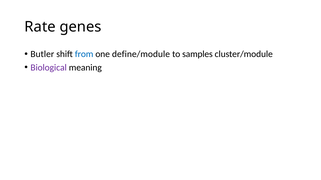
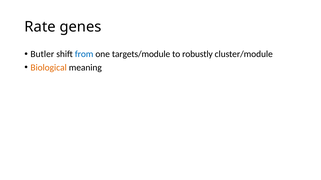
define/module: define/module -> targets/module (141, 54)
samples: samples -> robustly (197, 54)
Biological colour: purple -> orange (49, 68)
